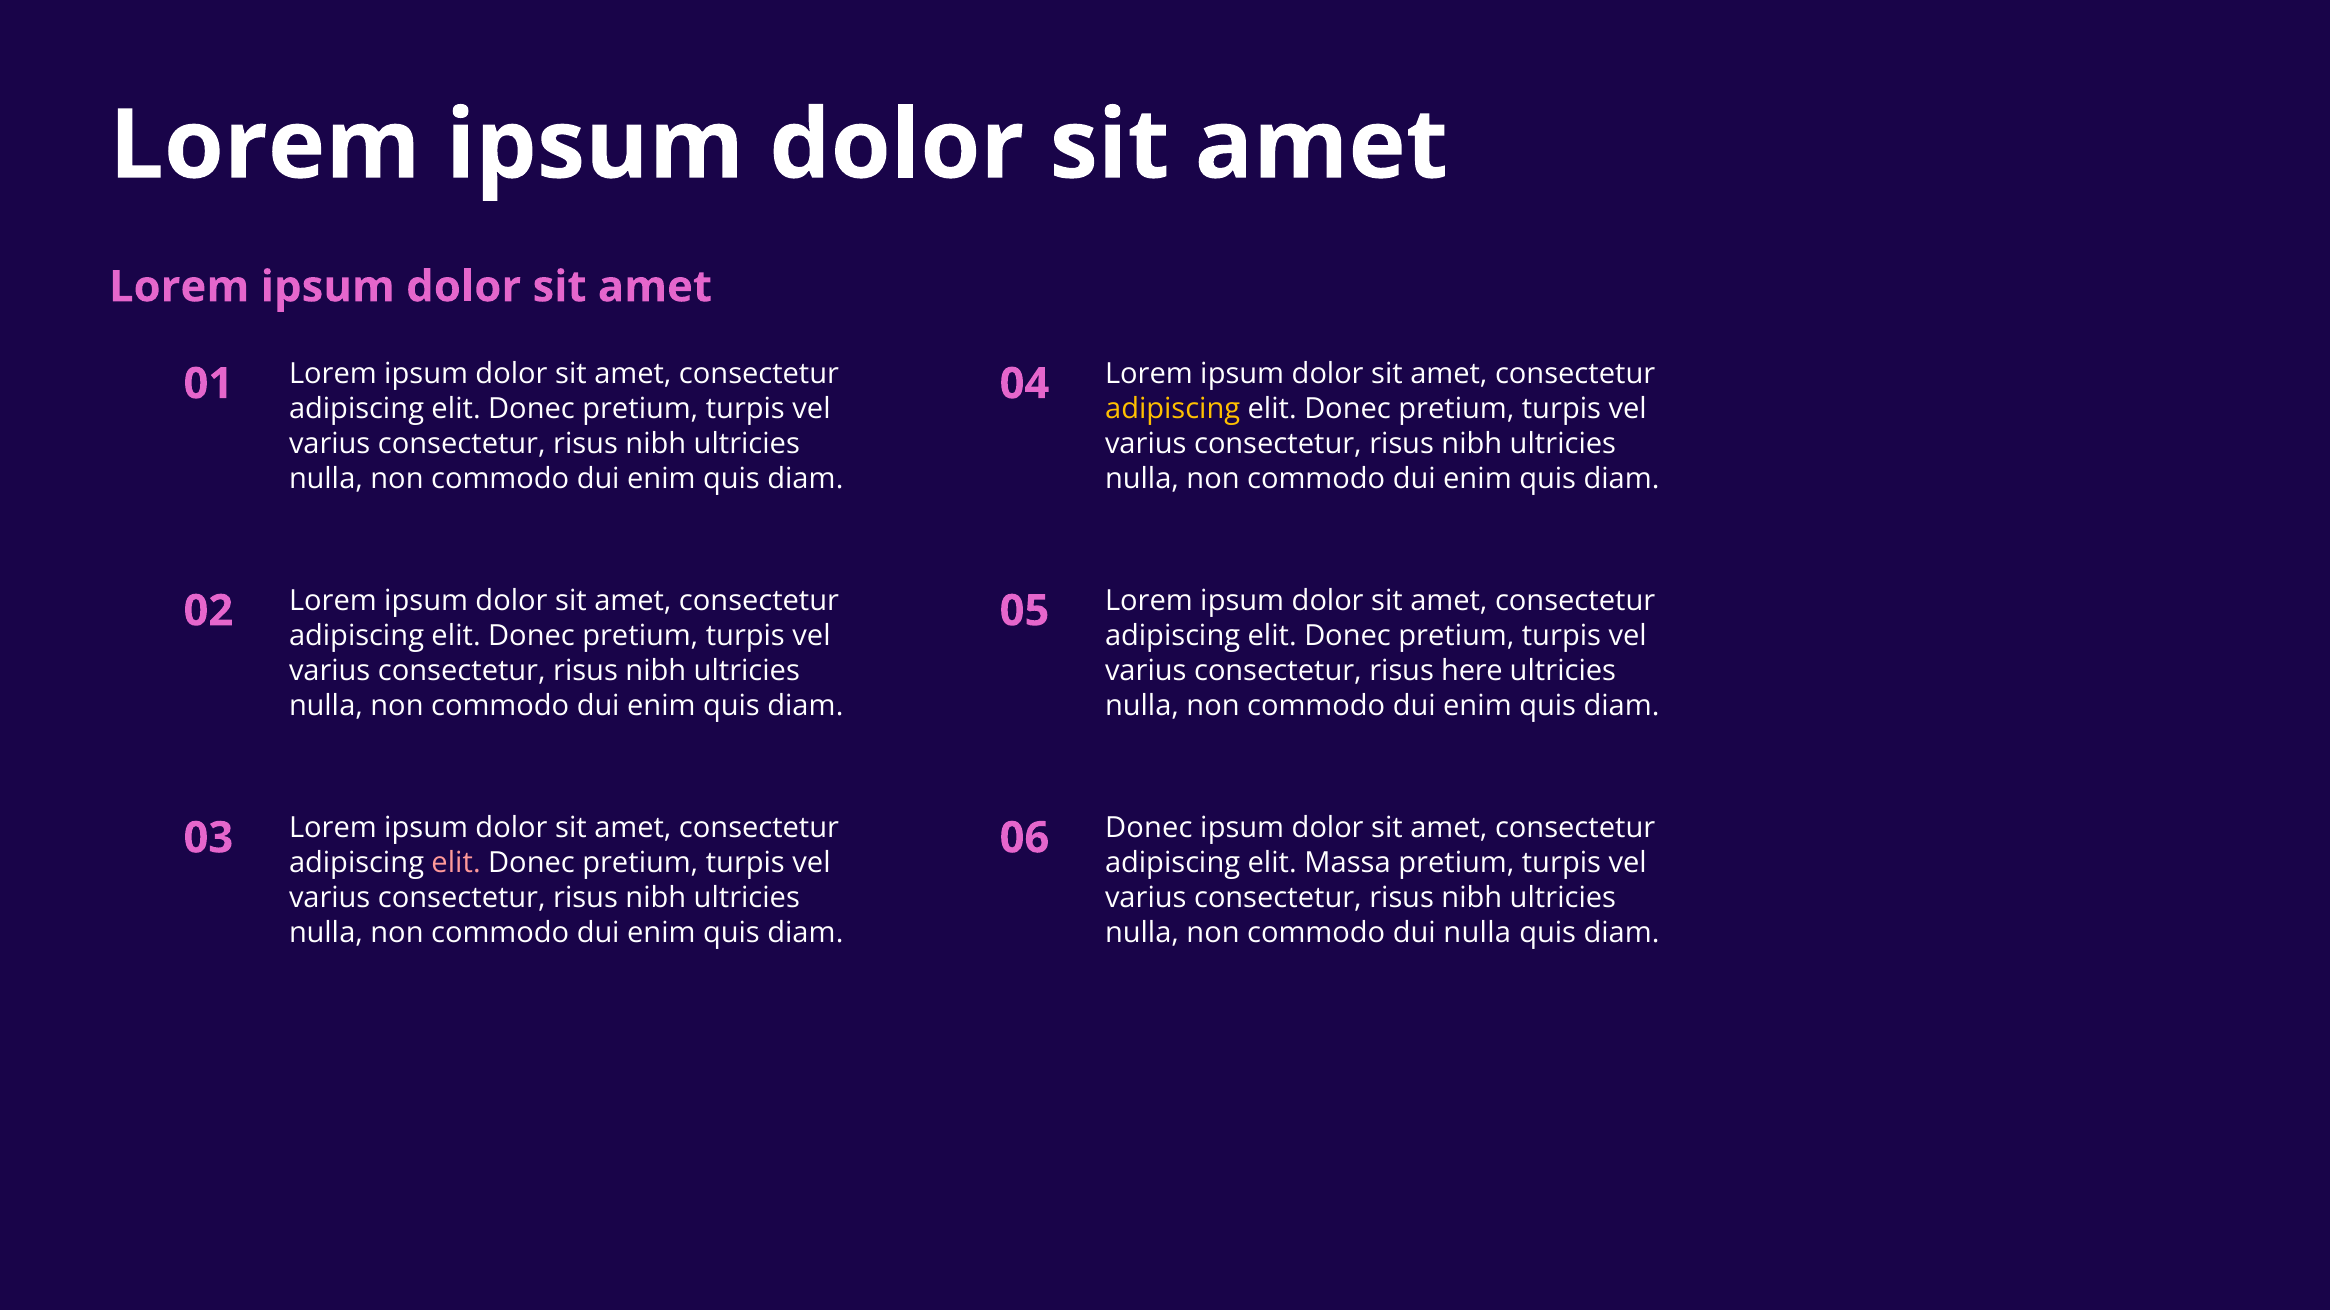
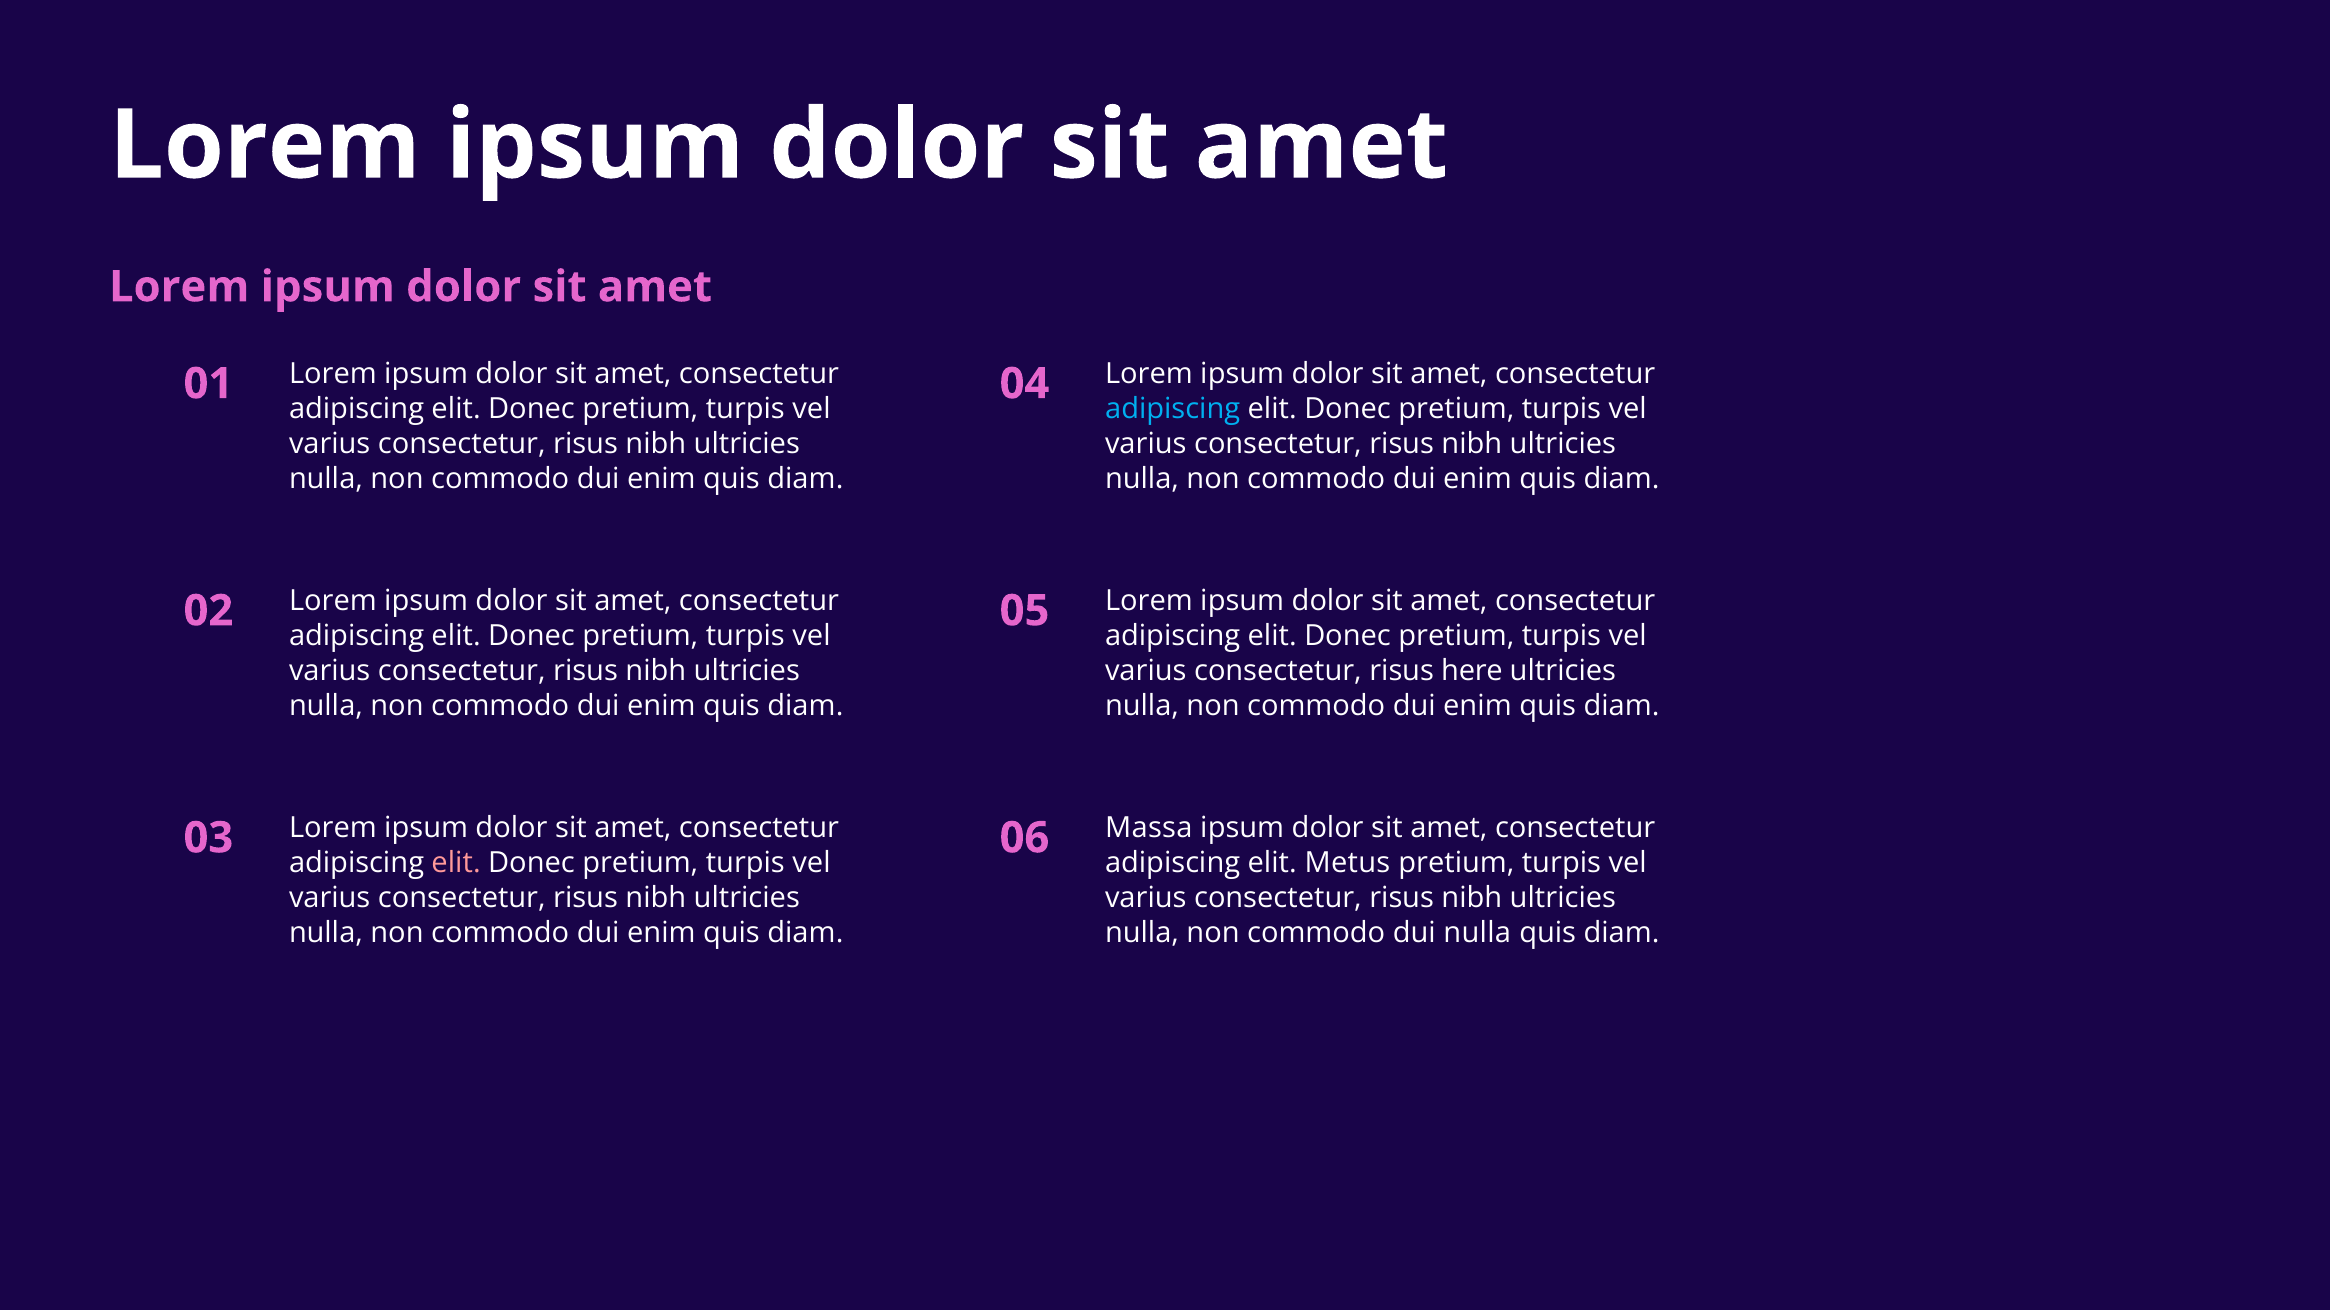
adipiscing colour: yellow -> light blue (1173, 409)
Donec: Donec -> Massa (1149, 829)
Massa: Massa -> Metus (1347, 864)
